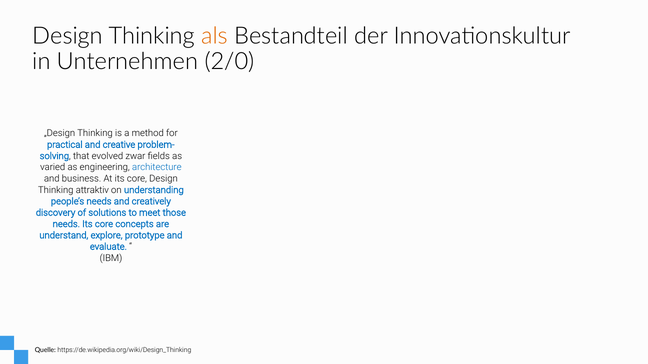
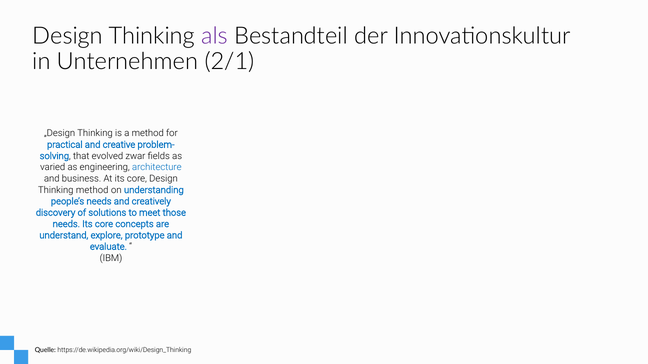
als colour: orange -> purple (215, 36)
2/0: 2/0 -> 2/1 (230, 62)
Thinking attraktiv: attraktiv -> method (92, 190)
